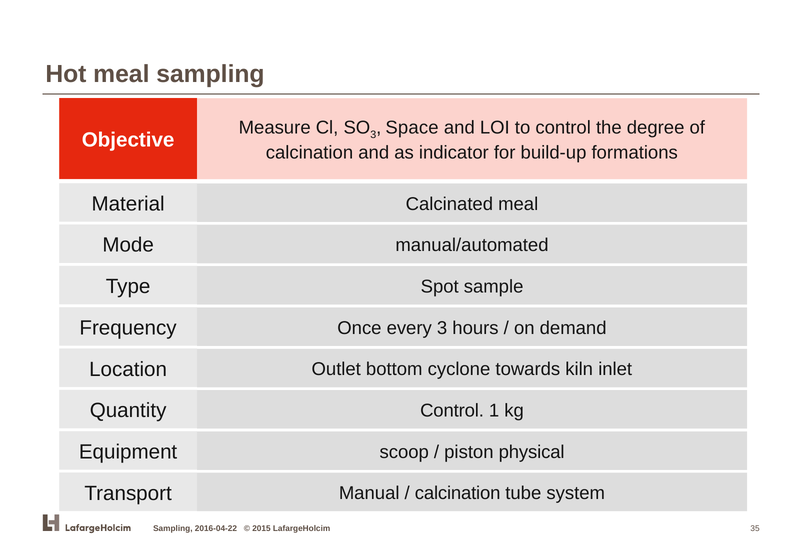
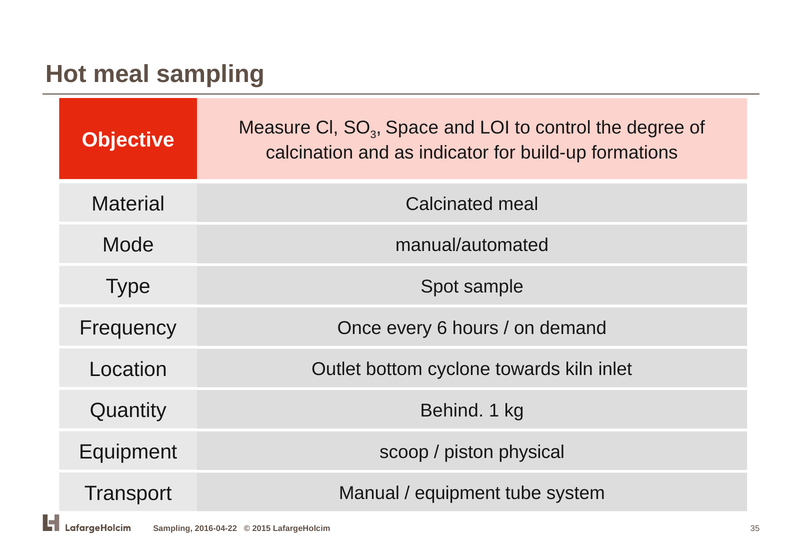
every 3: 3 -> 6 (442, 328)
Control: Control -> Behind (452, 411)
calcination: calcination -> equipment (458, 493)
